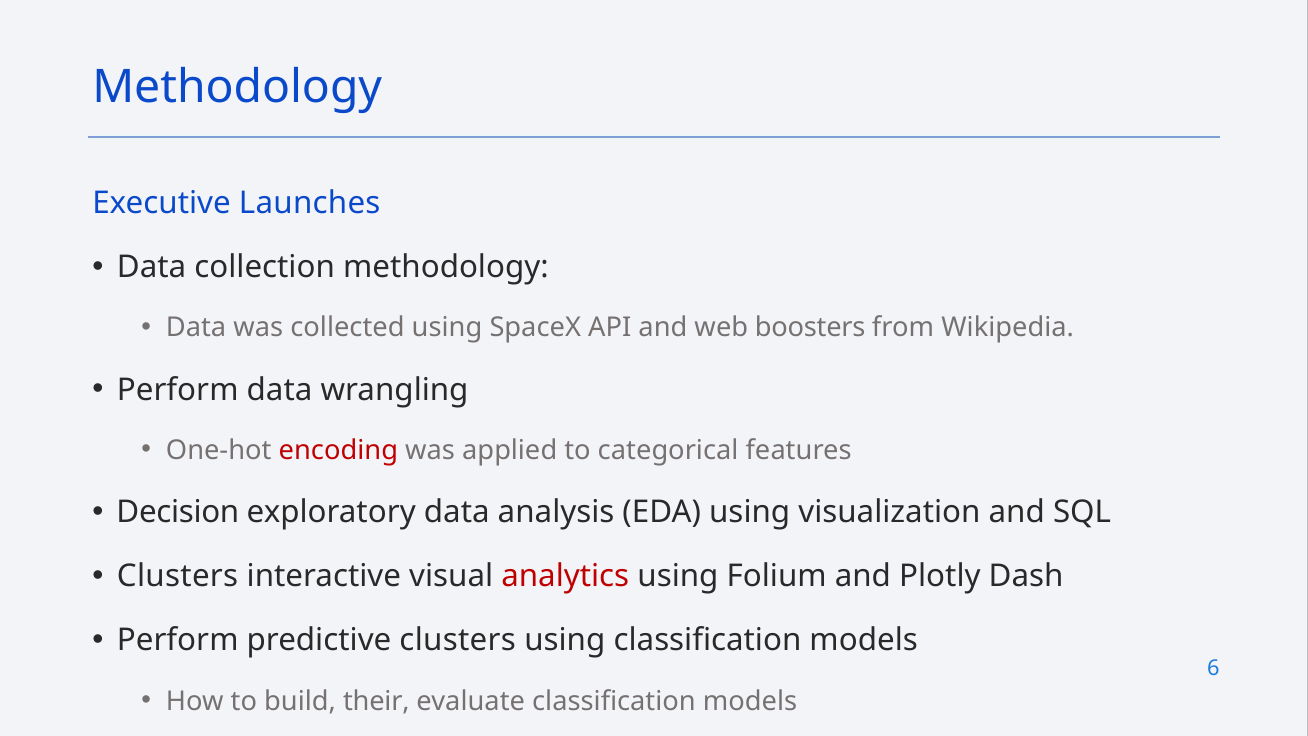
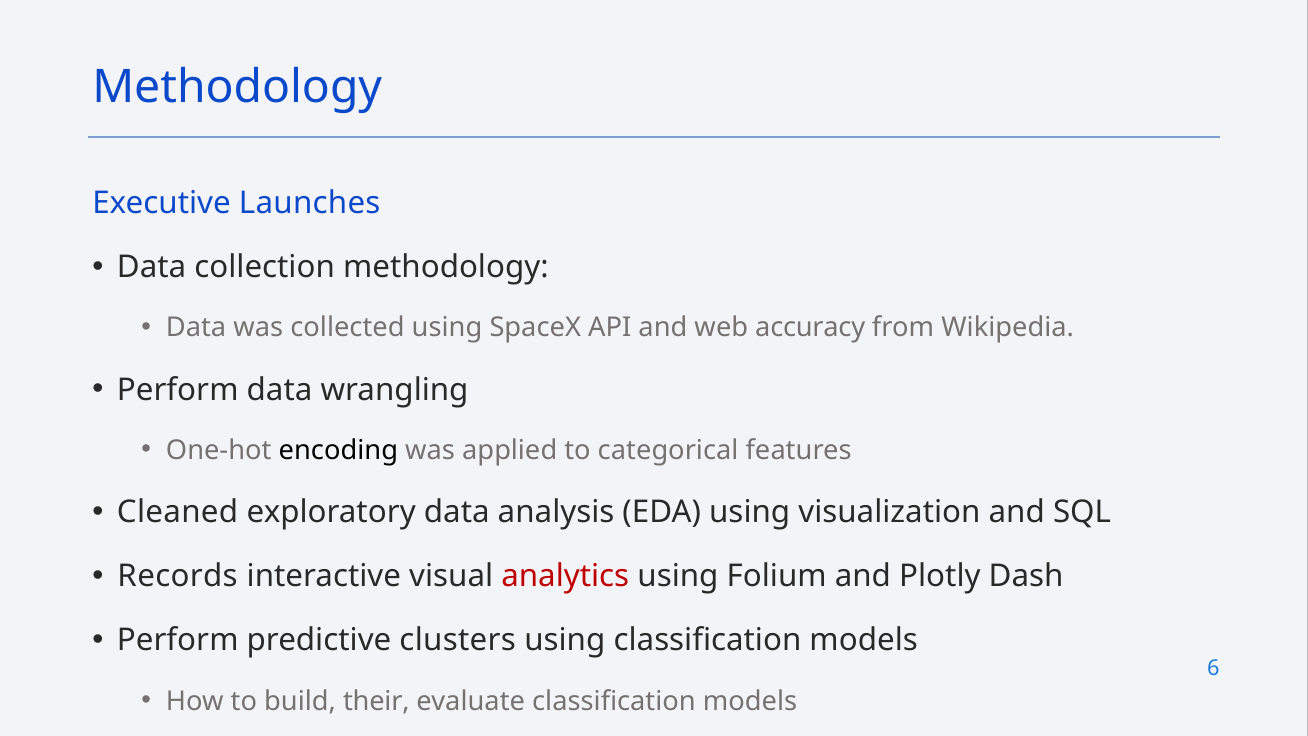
boosters: boosters -> accuracy (810, 328)
encoding colour: red -> black (338, 450)
Decision: Decision -> Cleaned (178, 512)
Clusters: Clusters -> Records (178, 576)
